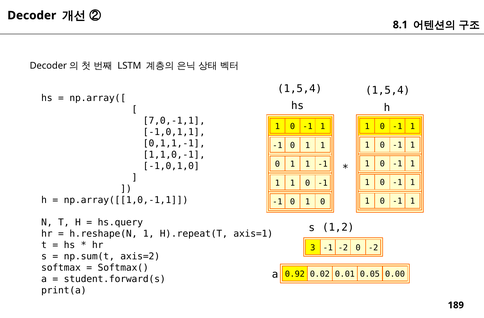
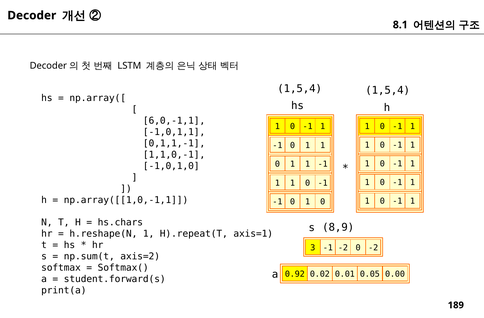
7,0,-1,1: 7,0,-1,1 -> 6,0,-1,1 (174, 121)
hs.query: hs.query -> hs.chars (120, 222)
1,2: 1,2 -> 8,9 (338, 227)
